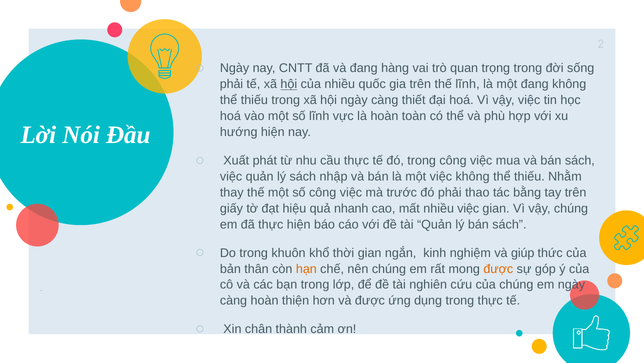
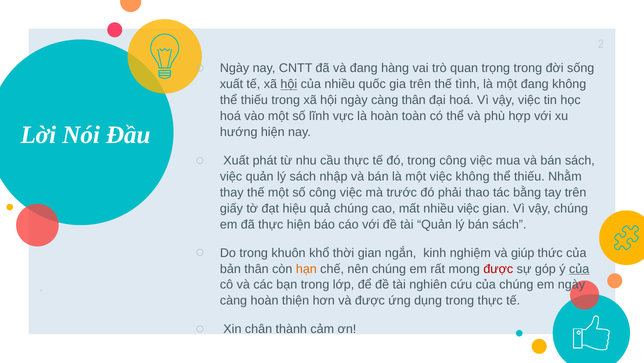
phải: phải -> xuất (231, 84)
thế lĩnh: lĩnh -> tình (468, 84)
càng thiết: thiết -> thân (414, 100)
quả nhanh: nhanh -> chúng (351, 208)
được colour: orange -> red (498, 268)
của underline: none -> present (579, 268)
